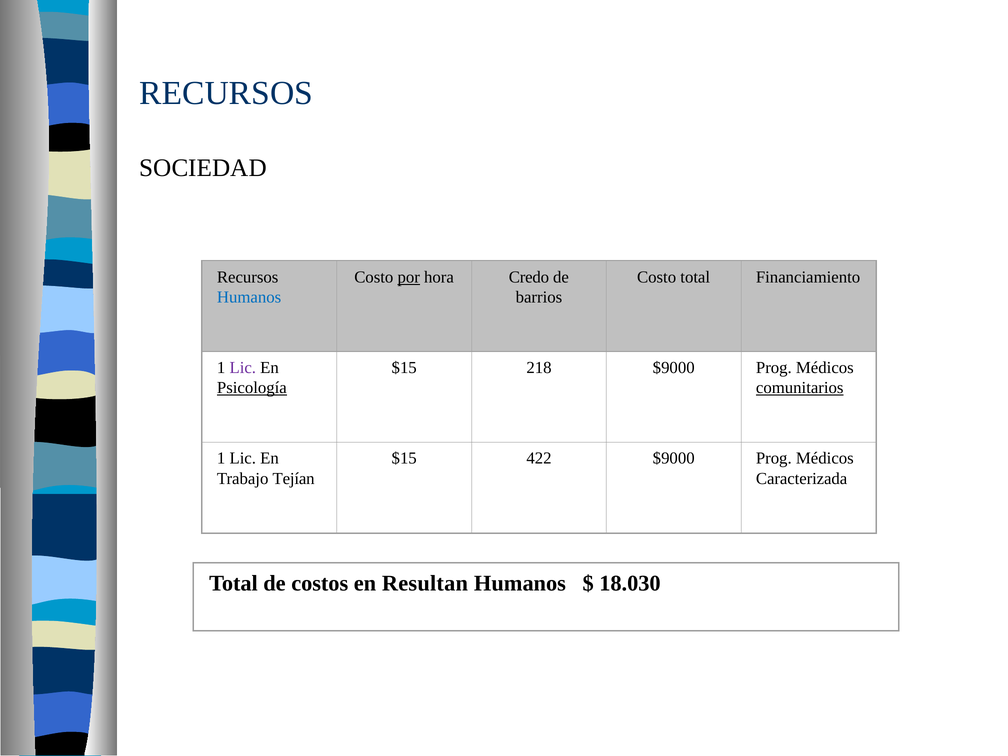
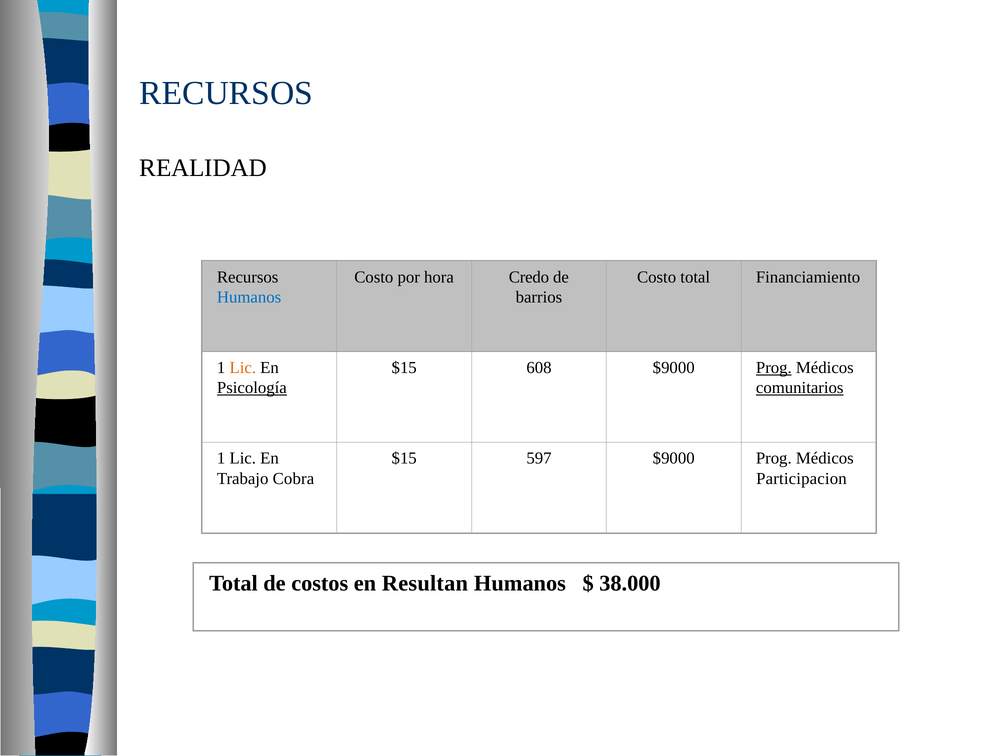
SOCIEDAD: SOCIEDAD -> REALIDAD (203, 168)
por underline: present -> none (409, 277)
Lic colour: purple -> orange (243, 368)
218: 218 -> 608 (539, 368)
Prog underline: none -> present (774, 368)
422: 422 -> 597 (539, 458)
Tejían: Tejían -> Cobra (293, 479)
Caracterizada: Caracterizada -> Participacion (801, 479)
18.030: 18.030 -> 38.000 (630, 583)
